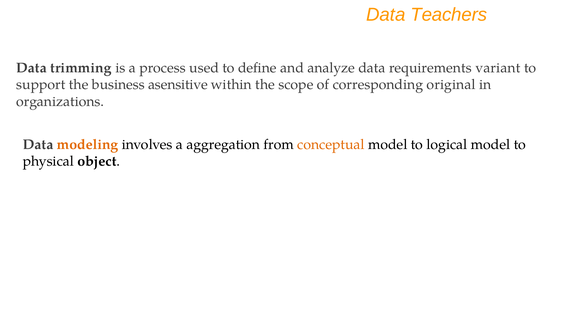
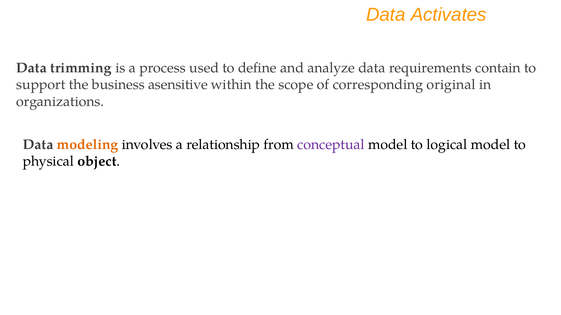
Teachers: Teachers -> Activates (449, 15)
variant: variant -> contain (498, 68)
aggregation: aggregation -> relationship (223, 145)
conceptual colour: orange -> purple (331, 145)
